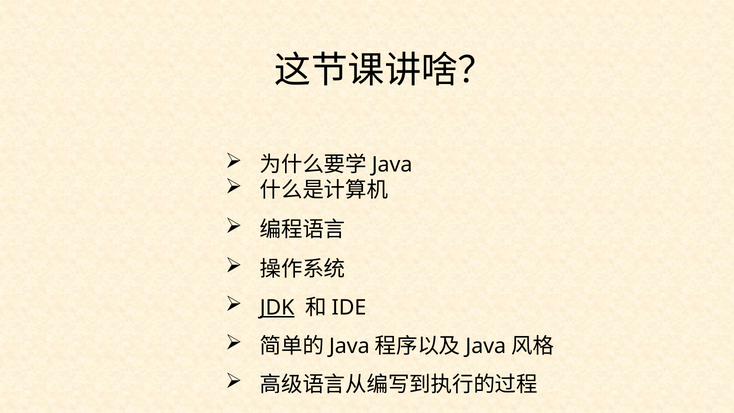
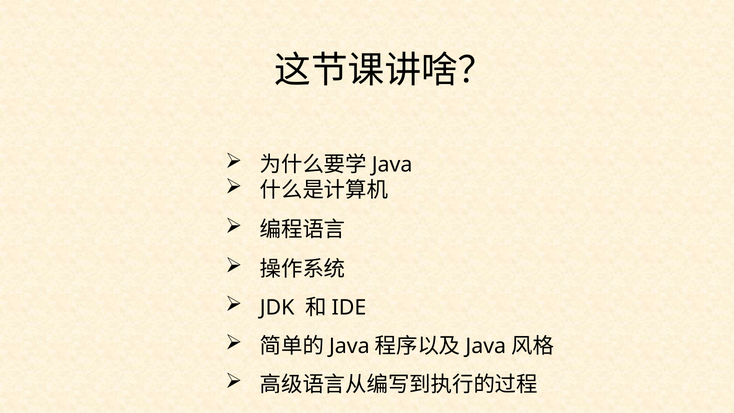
JDK underline: present -> none (277, 308)
